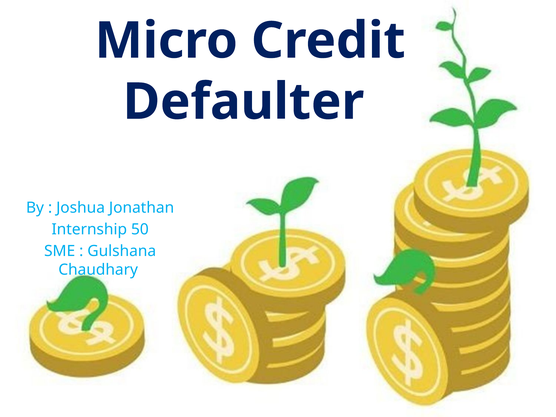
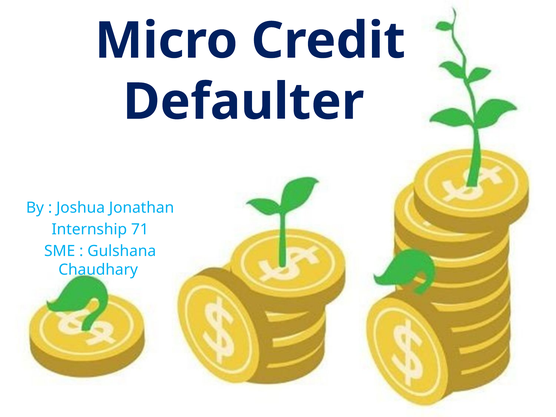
50: 50 -> 71 (140, 229)
